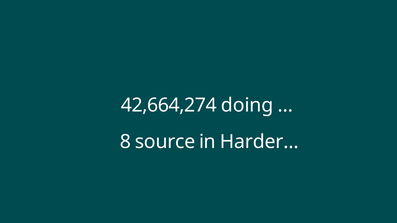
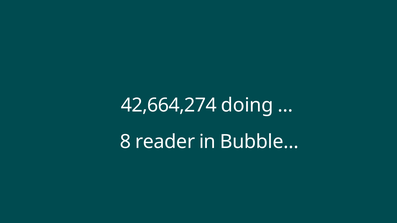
source: source -> reader (165, 142)
Harder…: Harder… -> Bubble… (259, 142)
